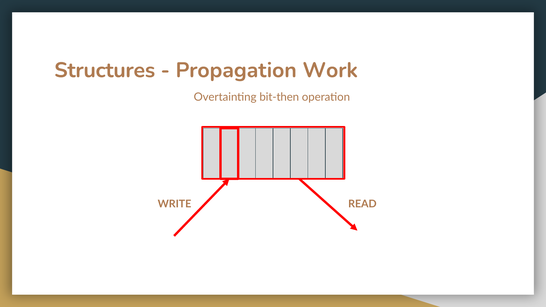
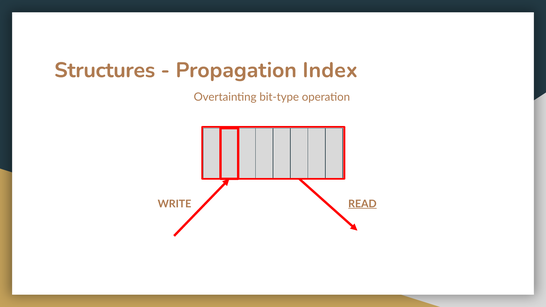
Work: Work -> Index (330, 70)
bit-then: bit-then -> bit-type (279, 97)
READ underline: none -> present (362, 204)
